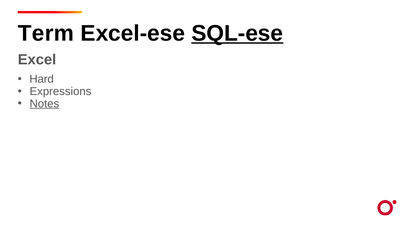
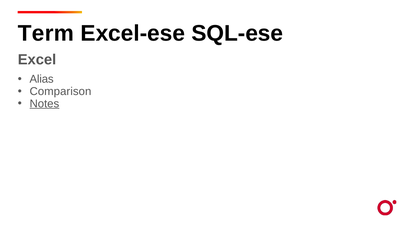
SQL-ese underline: present -> none (237, 33)
Hard: Hard -> Alias (42, 79)
Expressions: Expressions -> Comparison (60, 92)
